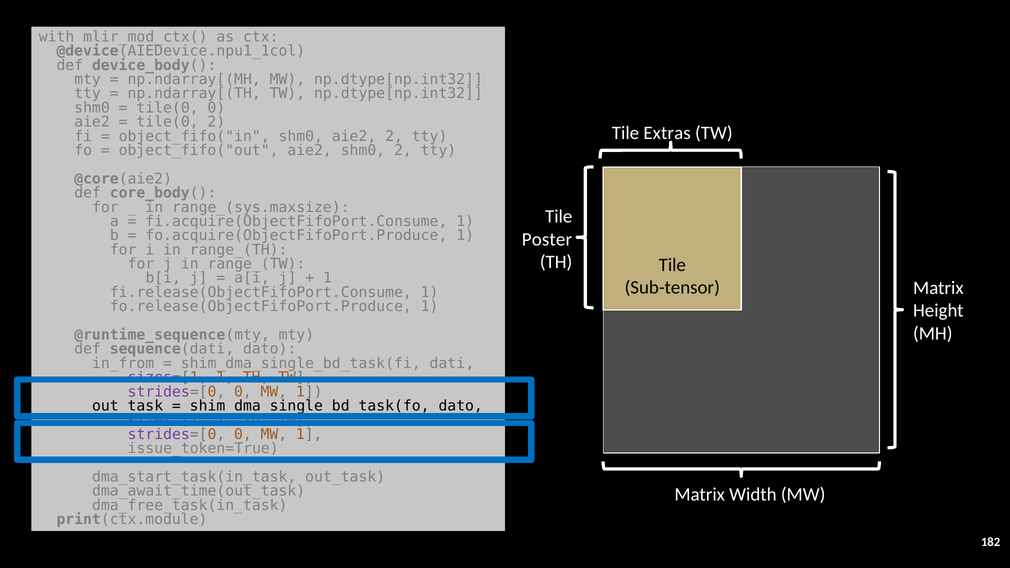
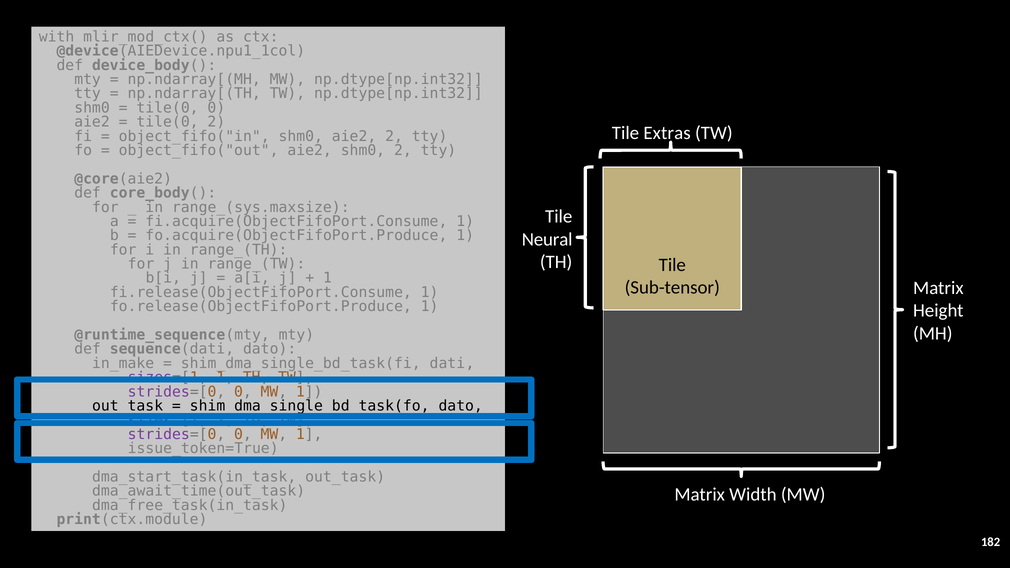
Poster: Poster -> Neural (547, 239)
in_from: in_from -> in_make (123, 363)
